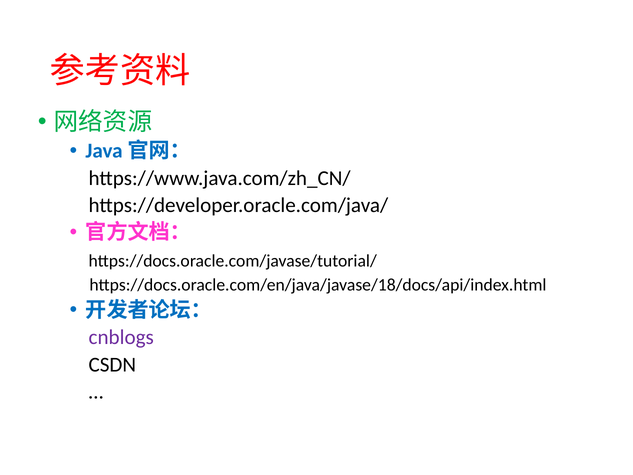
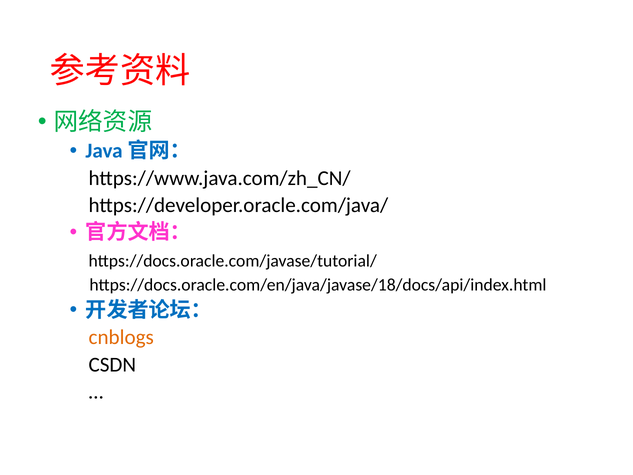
cnblogs colour: purple -> orange (121, 337)
